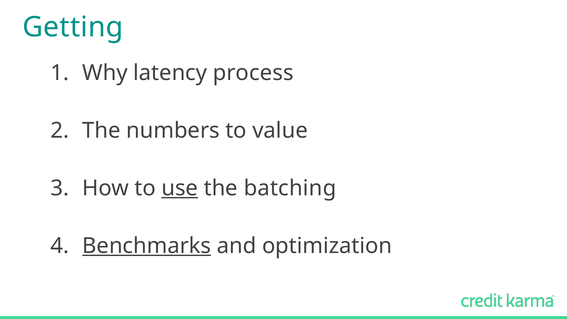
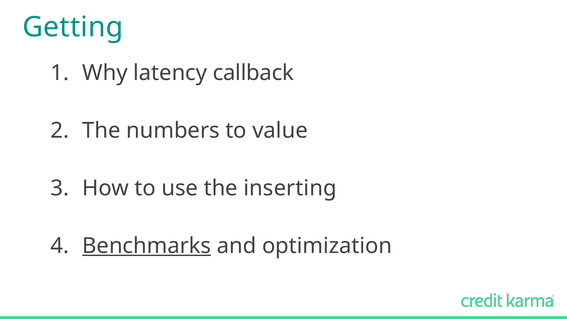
process: process -> callback (253, 73)
use underline: present -> none (180, 188)
batching: batching -> inserting (290, 188)
